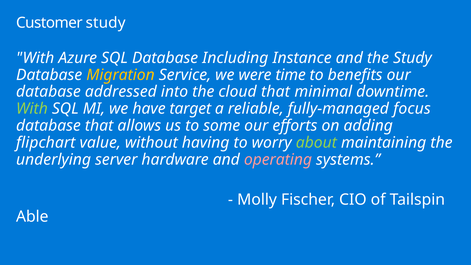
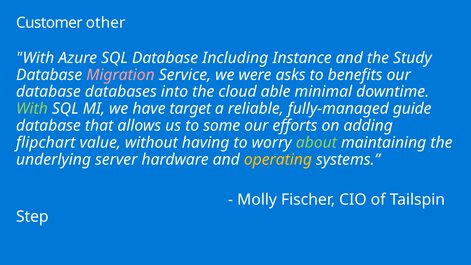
Customer study: study -> other (106, 23)
Migration colour: yellow -> pink (121, 75)
time: time -> asks (291, 75)
addressed: addressed -> databases (121, 92)
cloud that: that -> able (276, 92)
focus: focus -> guide (412, 109)
operating colour: pink -> yellow (278, 160)
Able: Able -> Step (32, 217)
